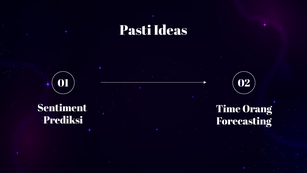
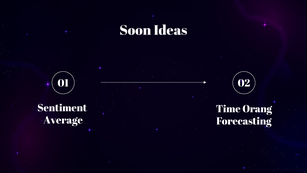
Pasti: Pasti -> Soon (136, 30)
Prediksi: Prediksi -> Average (63, 120)
